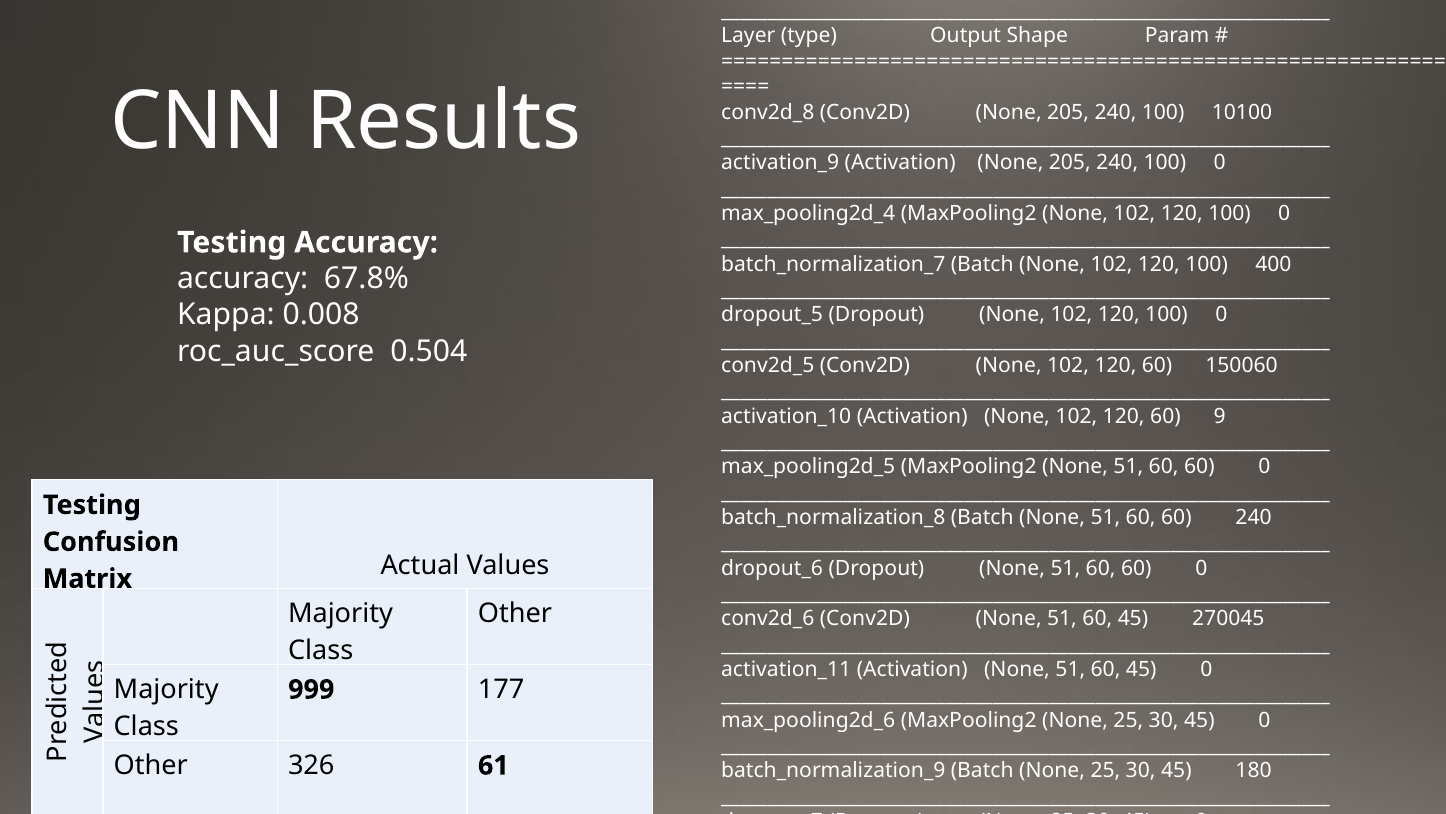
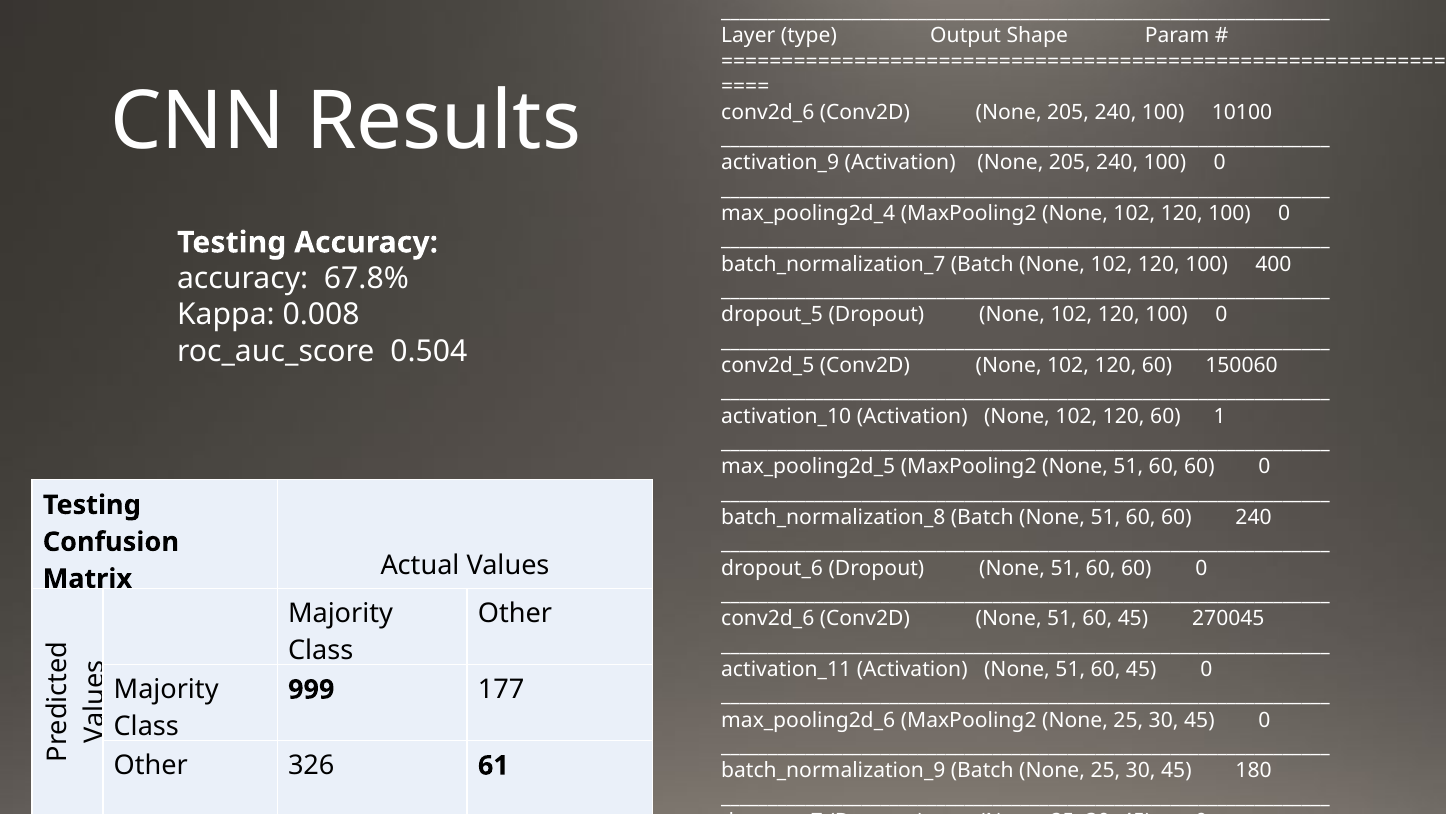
conv2d_8: conv2d_8 -> conv2d_6 (768, 112)
9: 9 -> 1 (1220, 416)
